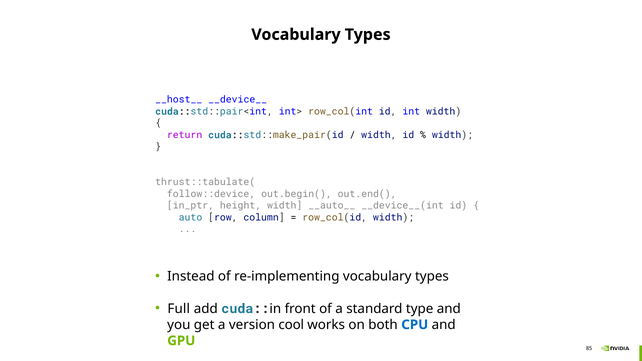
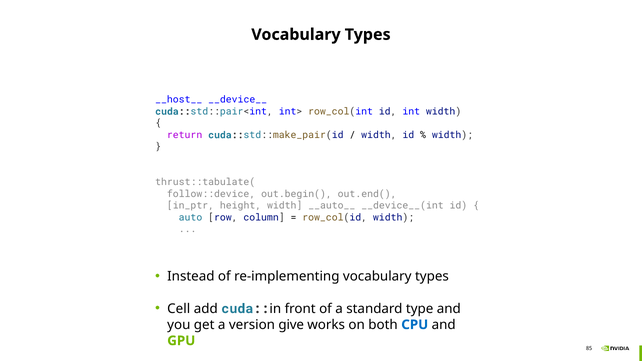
Full: Full -> Cell (179, 309)
cool: cool -> give (291, 325)
